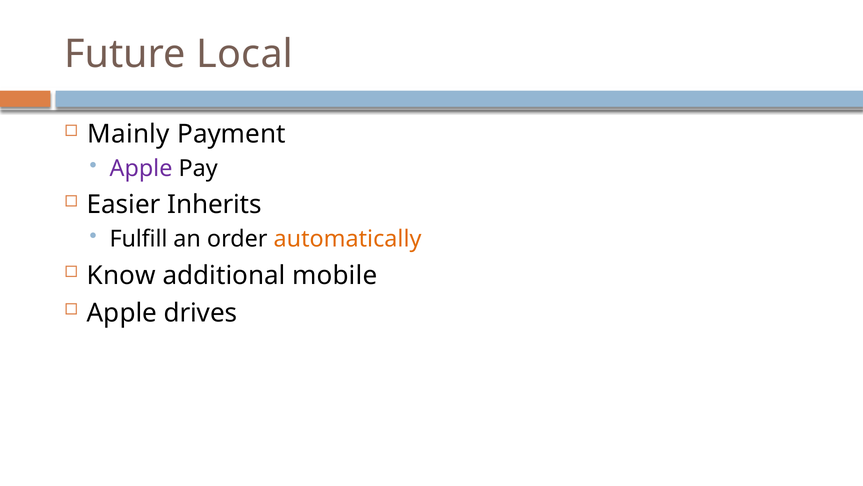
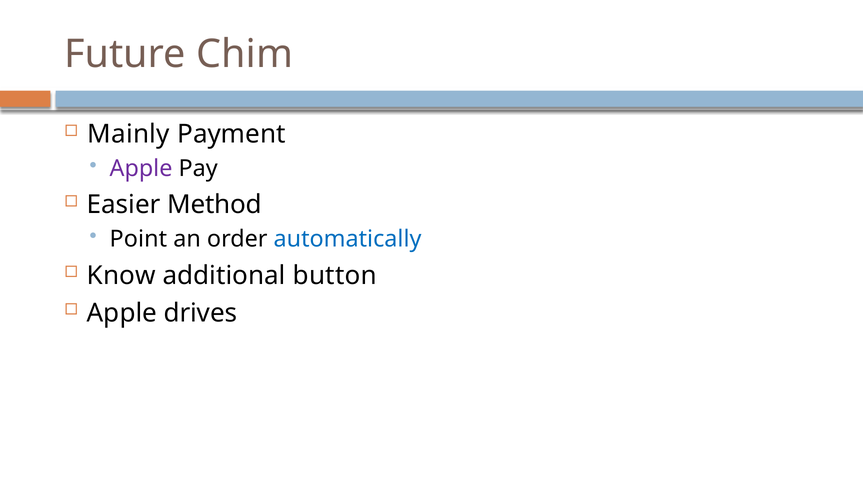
Local: Local -> Chim (245, 54)
Inherits: Inherits -> Method (215, 205)
Fulfill: Fulfill -> Point (138, 239)
automatically colour: orange -> blue (348, 239)
mobile: mobile -> button (335, 275)
